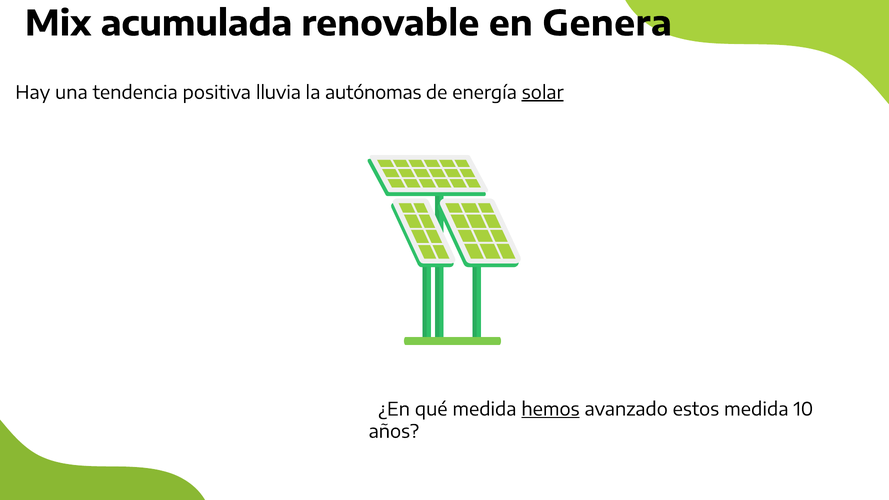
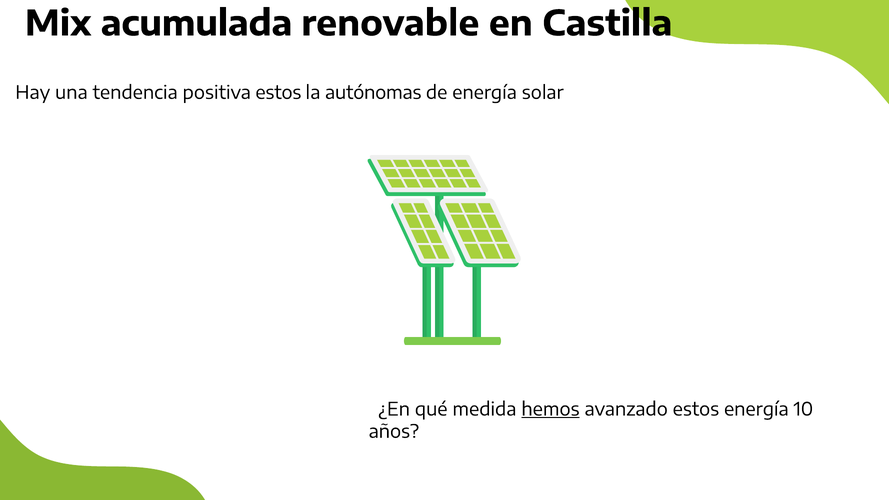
Genera: Genera -> Castilla (607, 24)
positiva lluvia: lluvia -> estos (278, 93)
solar underline: present -> none (543, 93)
estos medida: medida -> energía (756, 409)
